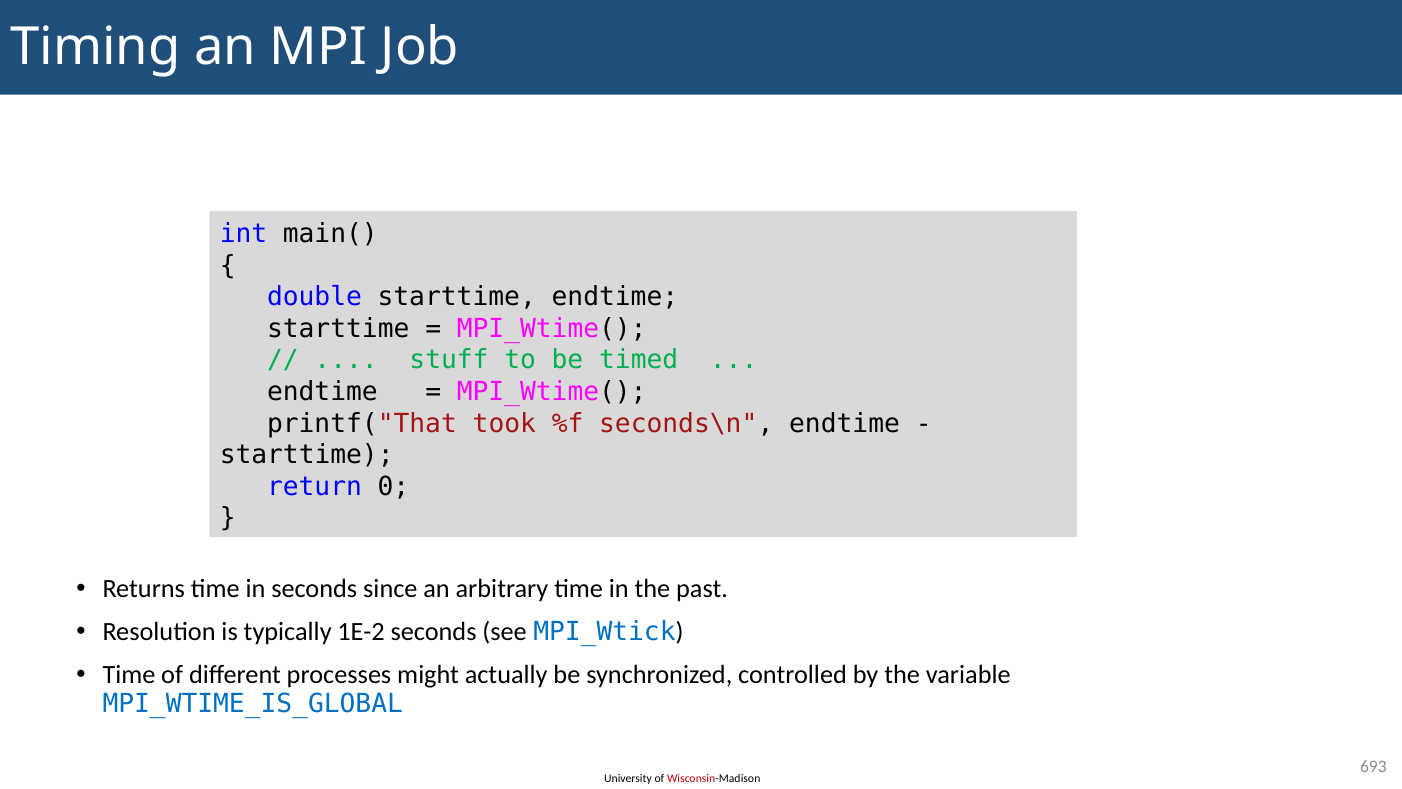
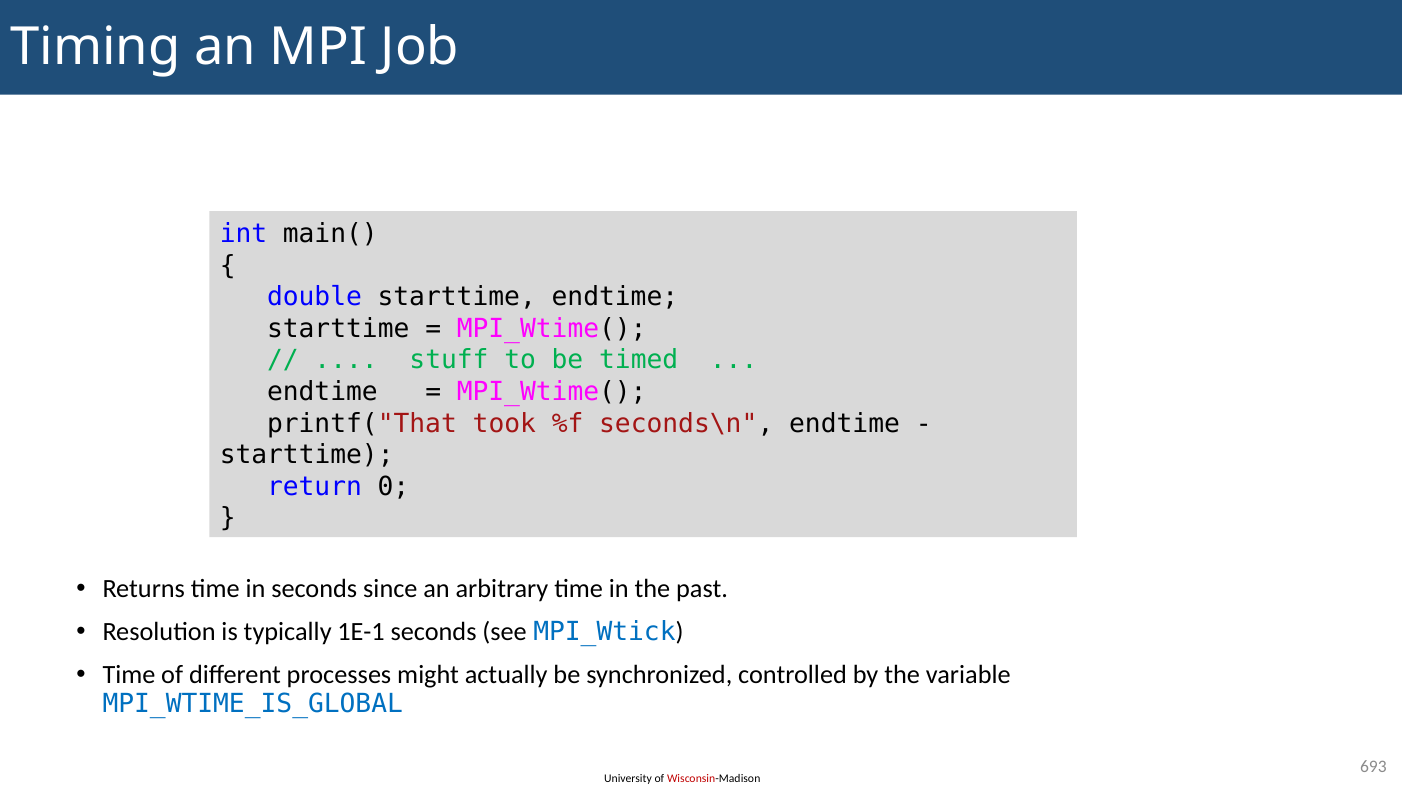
1E-2: 1E-2 -> 1E-1 (361, 632)
